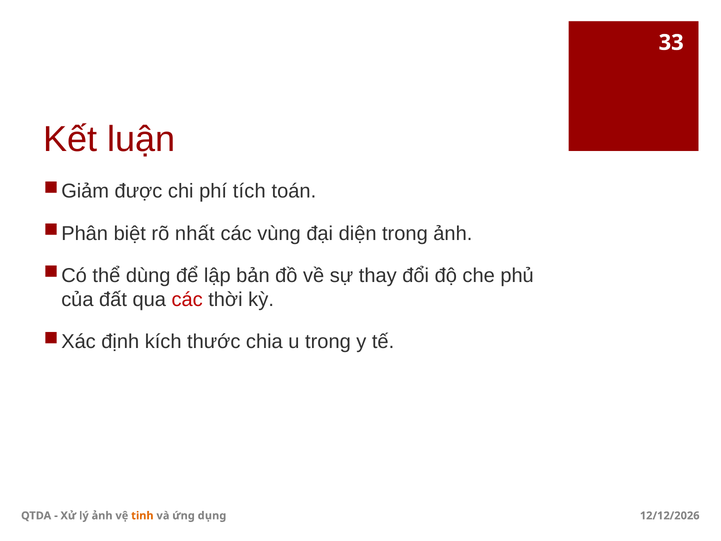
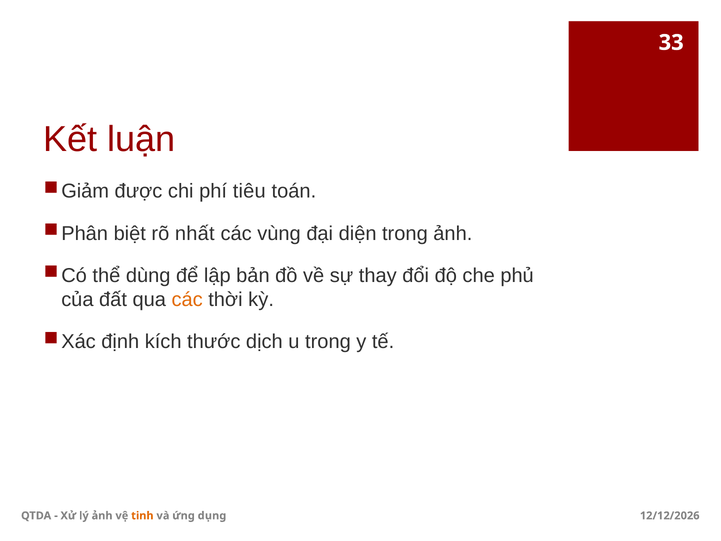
tích: tích -> tiêu (249, 191)
các colour: red -> orange (187, 299)
chia: chia -> dịch (264, 342)
